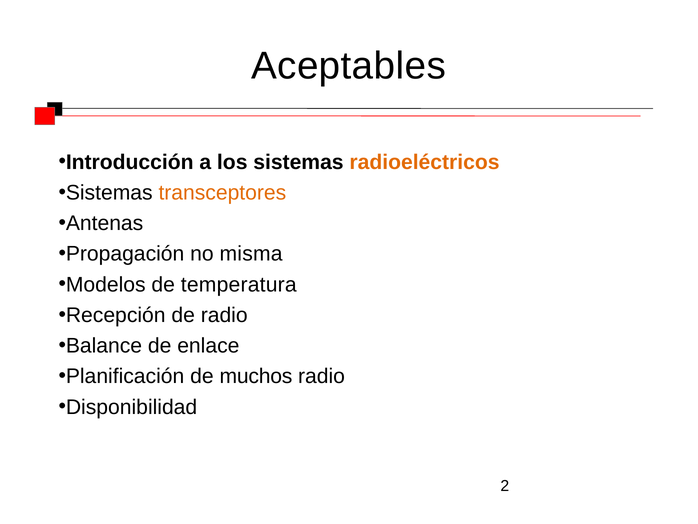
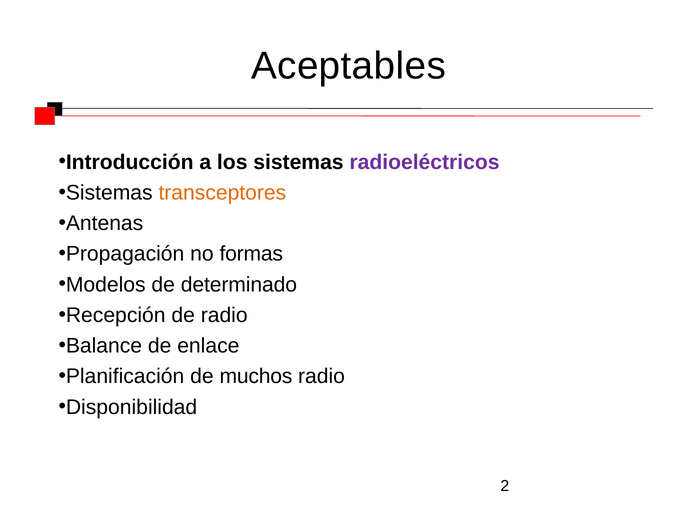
radioeléctricos colour: orange -> purple (424, 162)
misma: misma -> formas (251, 254)
temperatura: temperatura -> determinado (239, 284)
